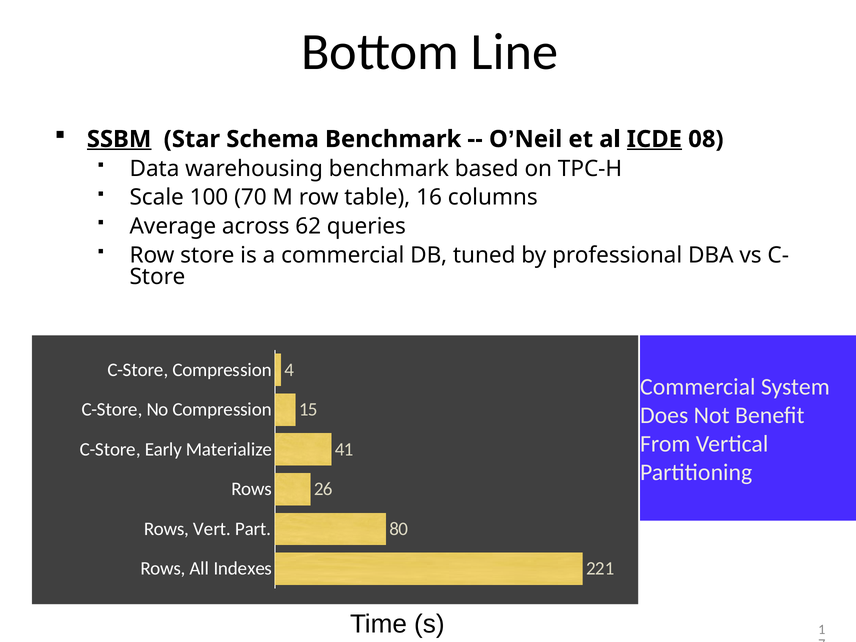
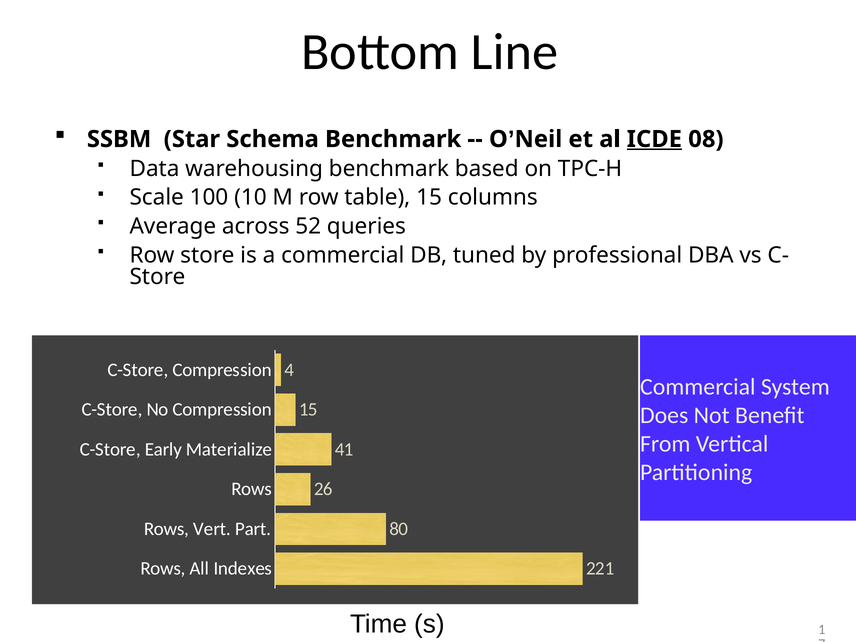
SSBM underline: present -> none (119, 139)
70: 70 -> 10 (250, 197)
table 16: 16 -> 15 (429, 197)
62: 62 -> 52 (308, 226)
